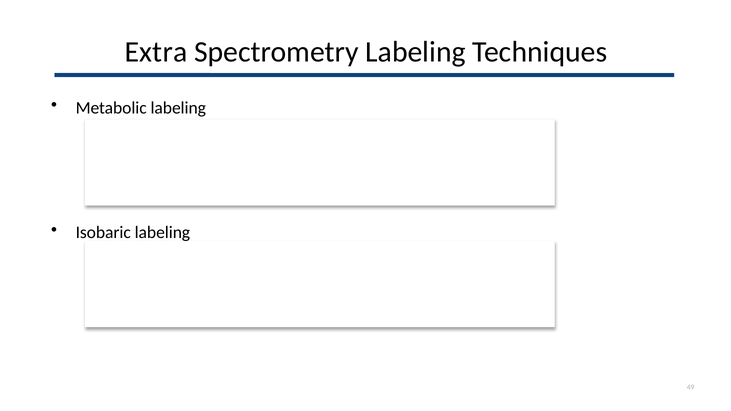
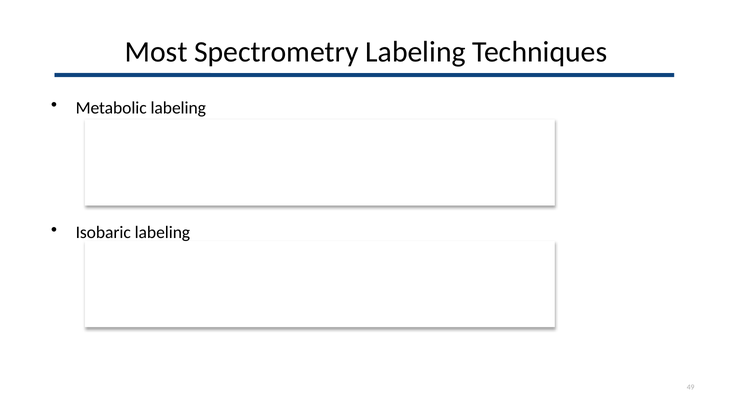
Extra: Extra -> Most (156, 52)
